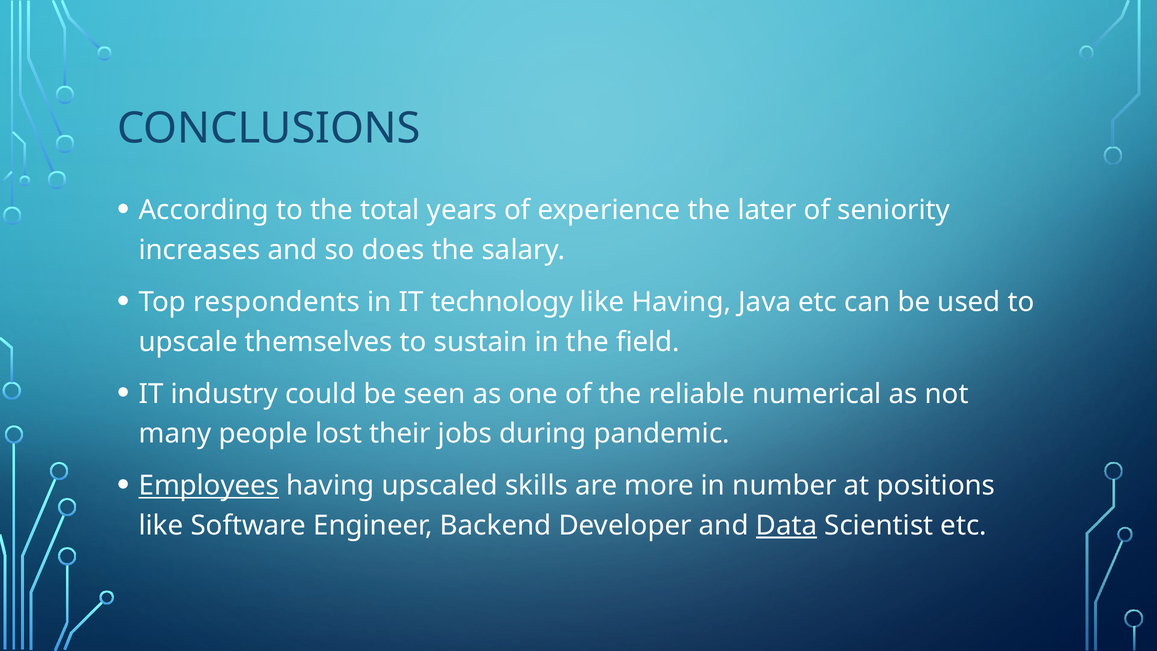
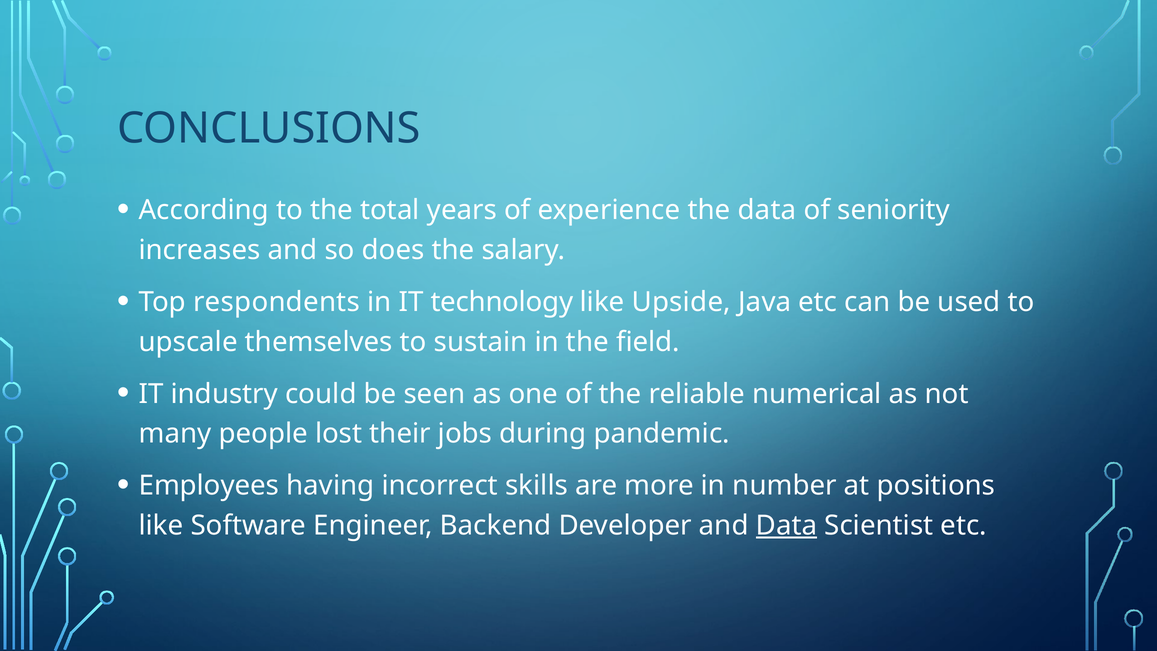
the later: later -> data (767, 210)
like Having: Having -> Upside (681, 302)
Employees underline: present -> none (209, 486)
upscaled: upscaled -> incorrect (440, 486)
